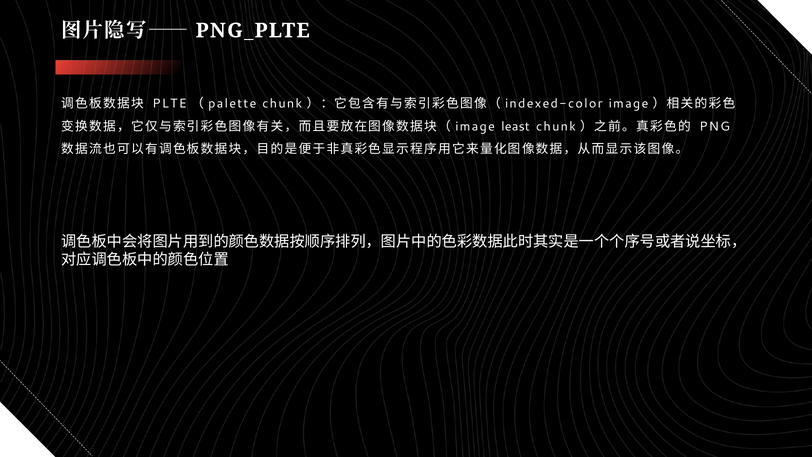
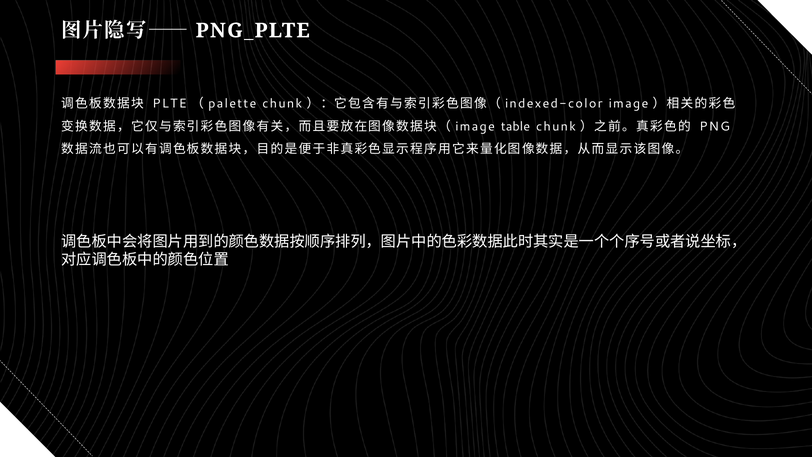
least: least -> table (516, 126)
